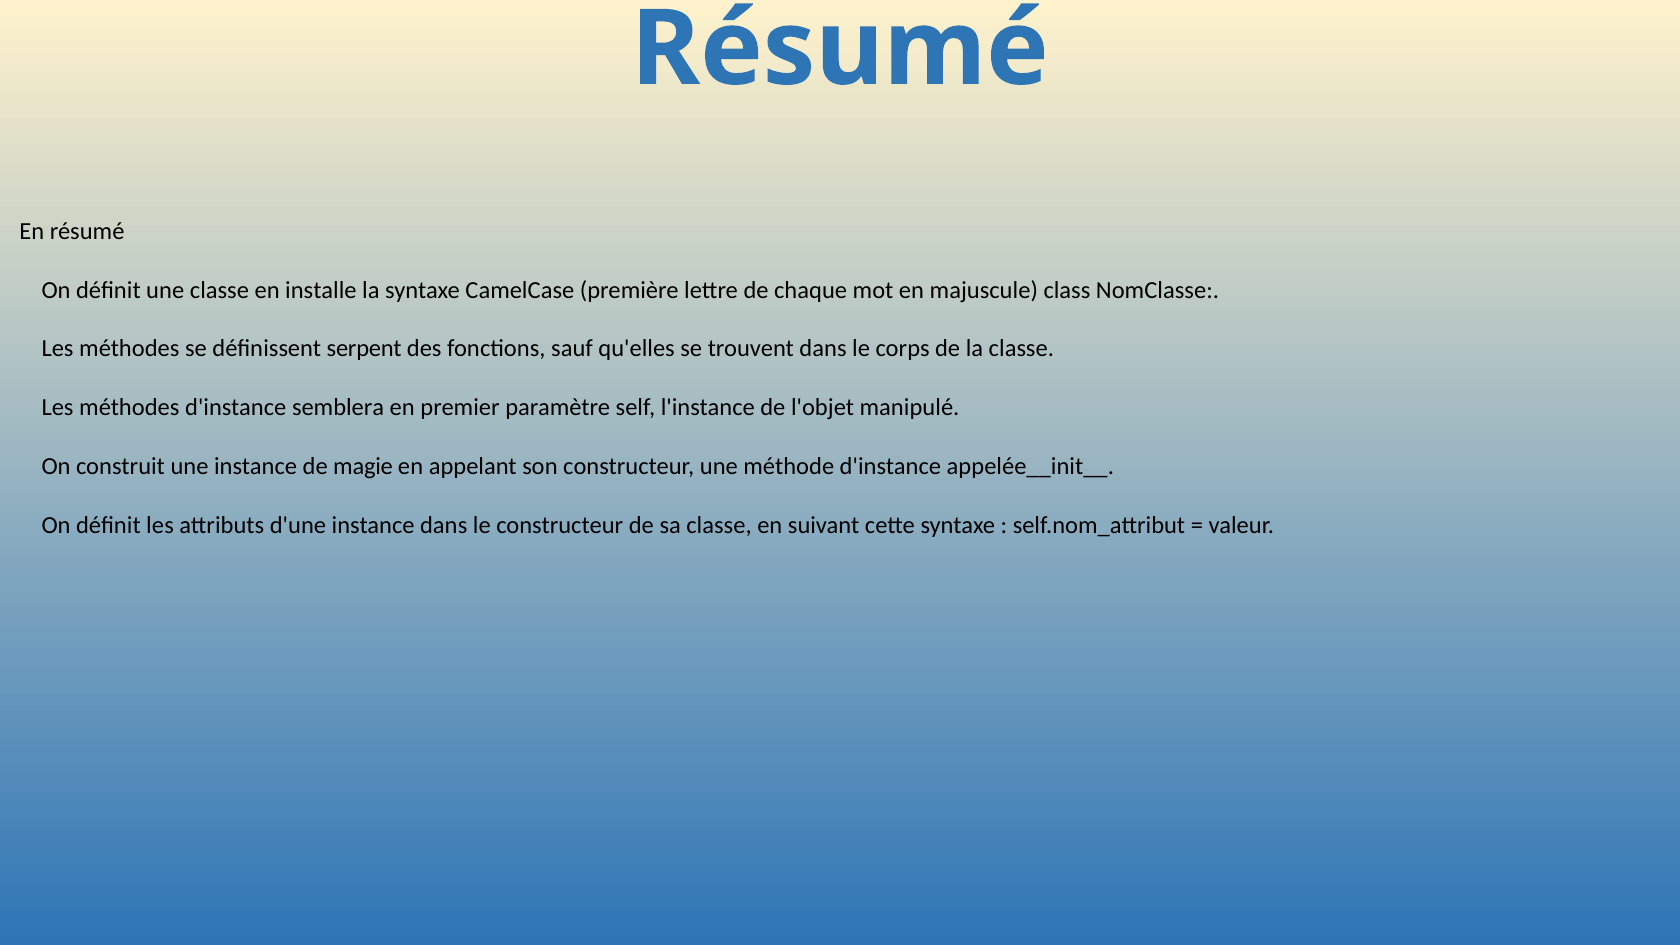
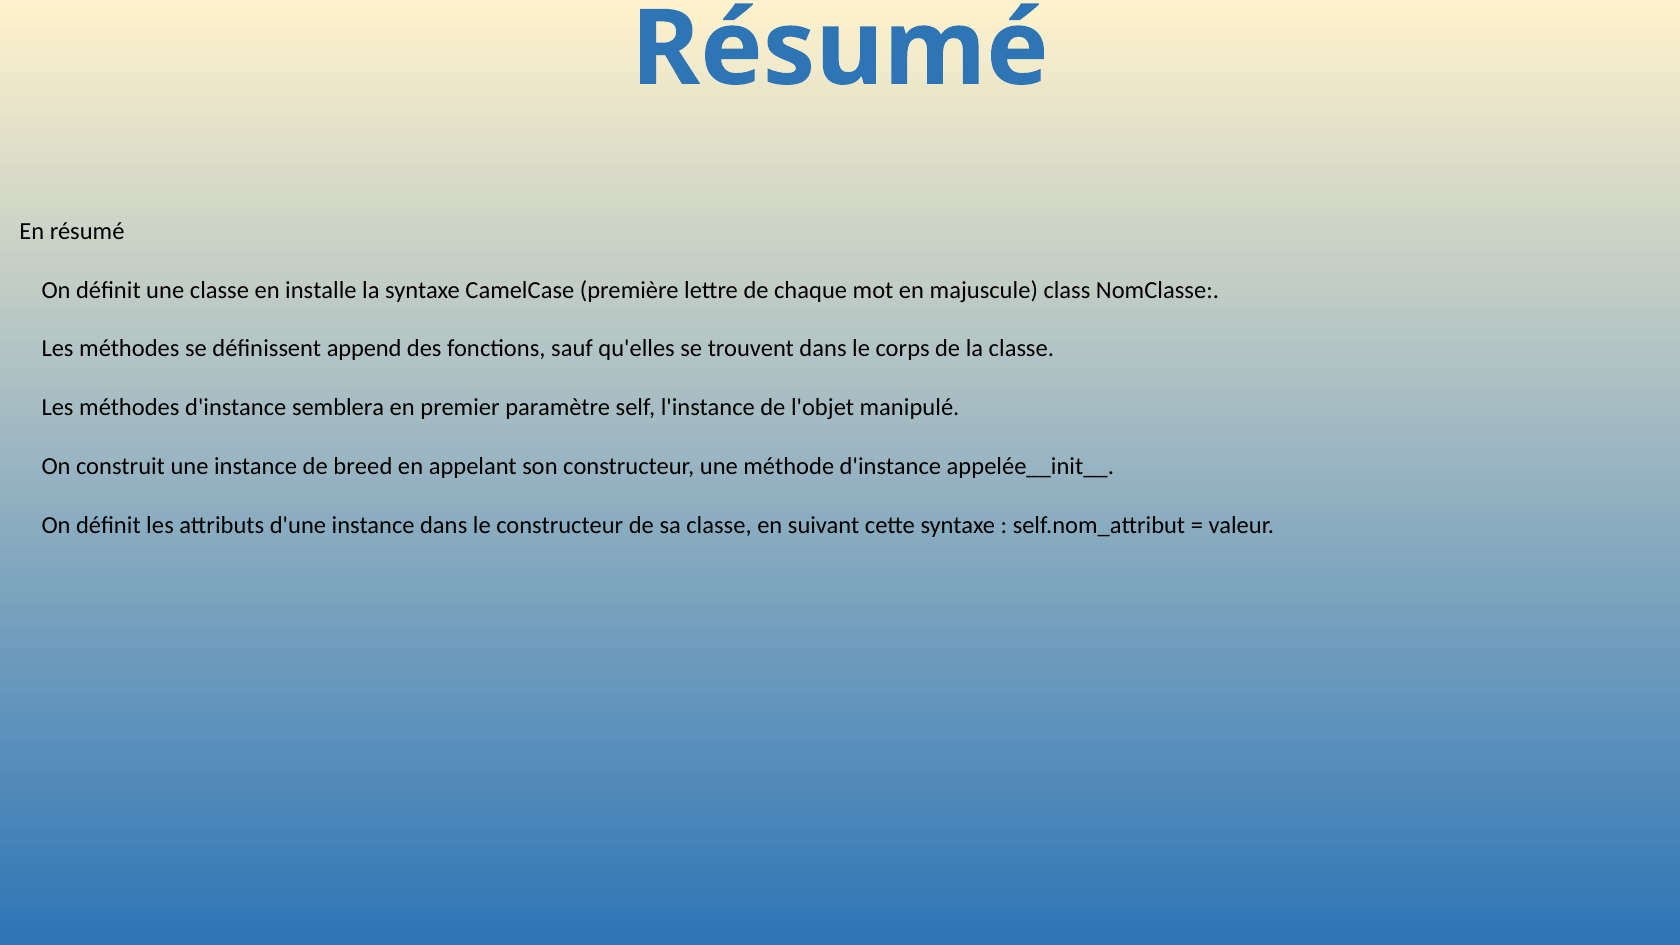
serpent: serpent -> append (364, 349)
magie: magie -> breed (363, 466)
